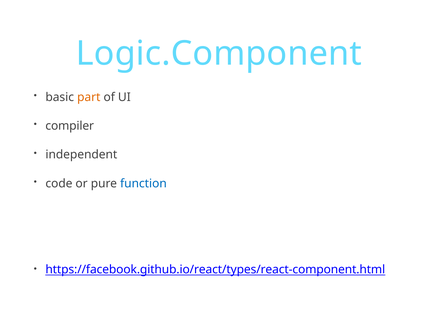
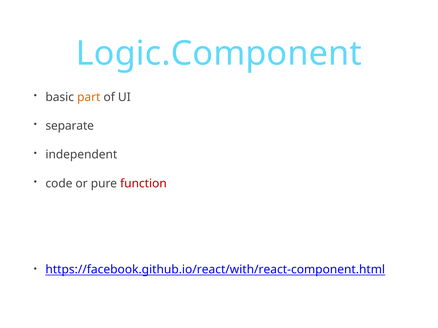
compiler: compiler -> separate (70, 126)
function colour: blue -> red (143, 184)
https://facebook.github.io/react/types/react-component.html: https://facebook.github.io/react/types/react-component.html -> https://facebook.github.io/react/with/react-component.html (215, 270)
